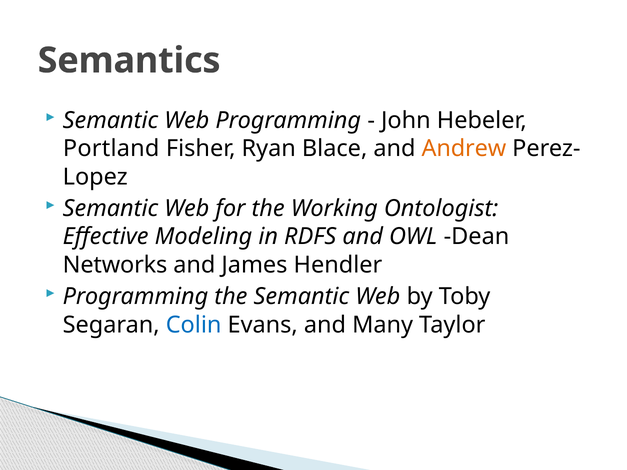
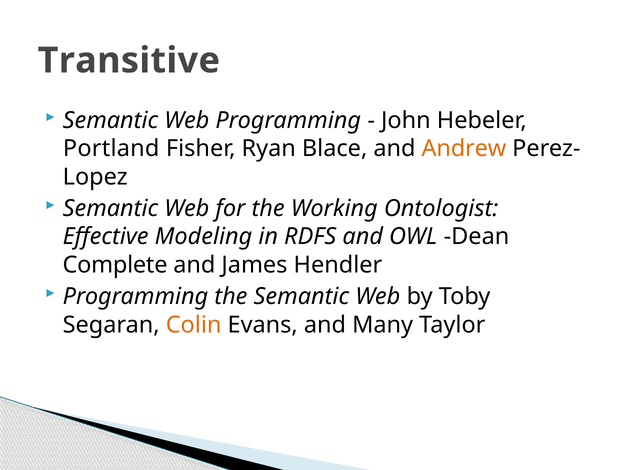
Semantics: Semantics -> Transitive (129, 61)
Networks: Networks -> Complete (115, 265)
Colin colour: blue -> orange (194, 325)
